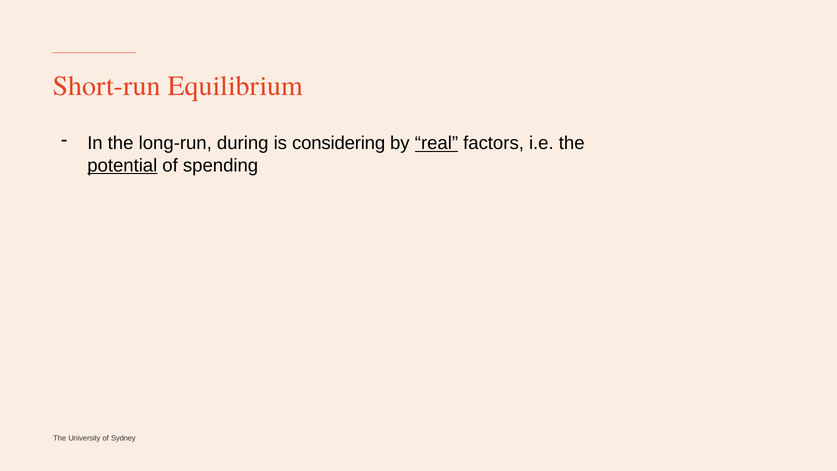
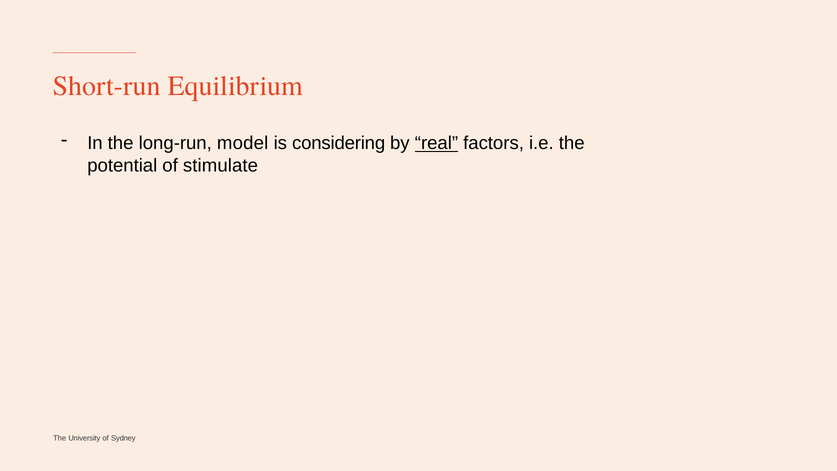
during: during -> model (243, 143)
potential underline: present -> none (122, 166)
spending: spending -> stimulate (220, 166)
